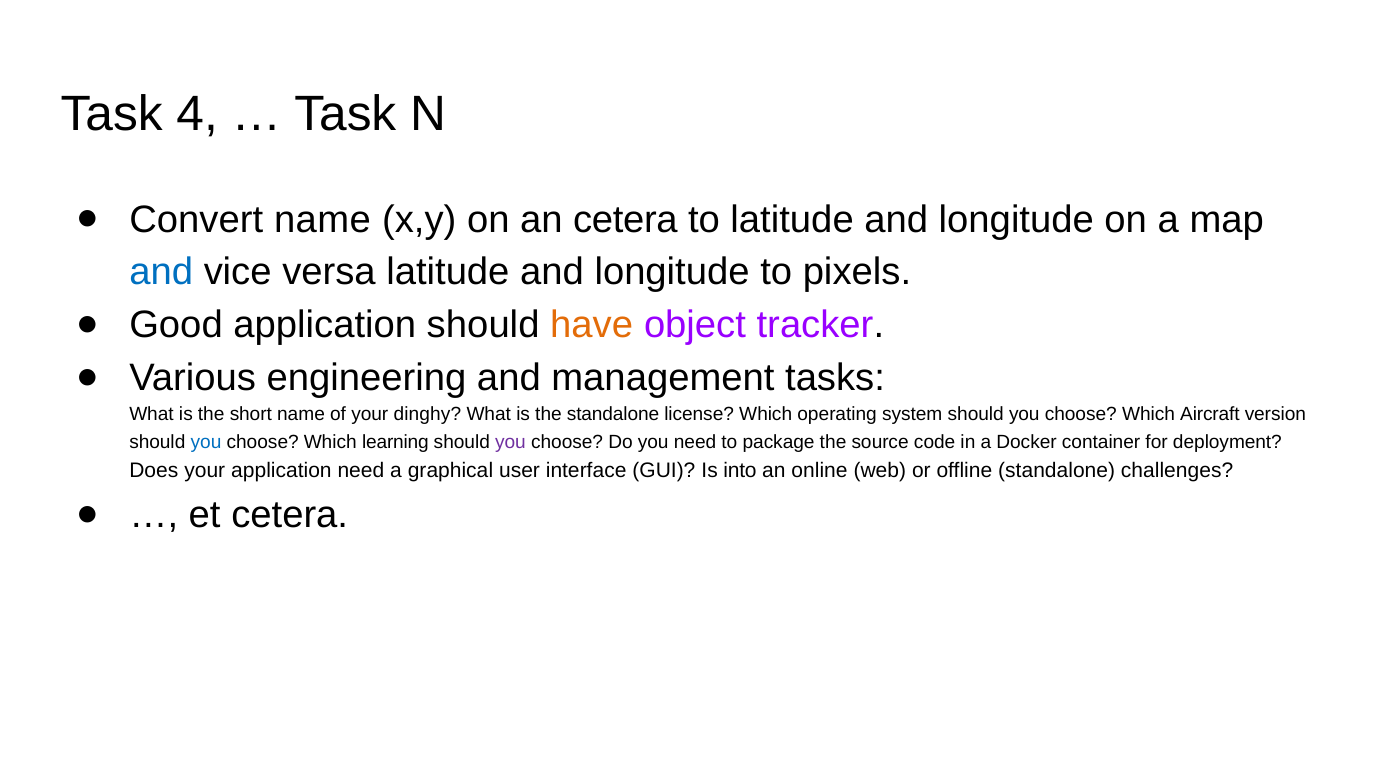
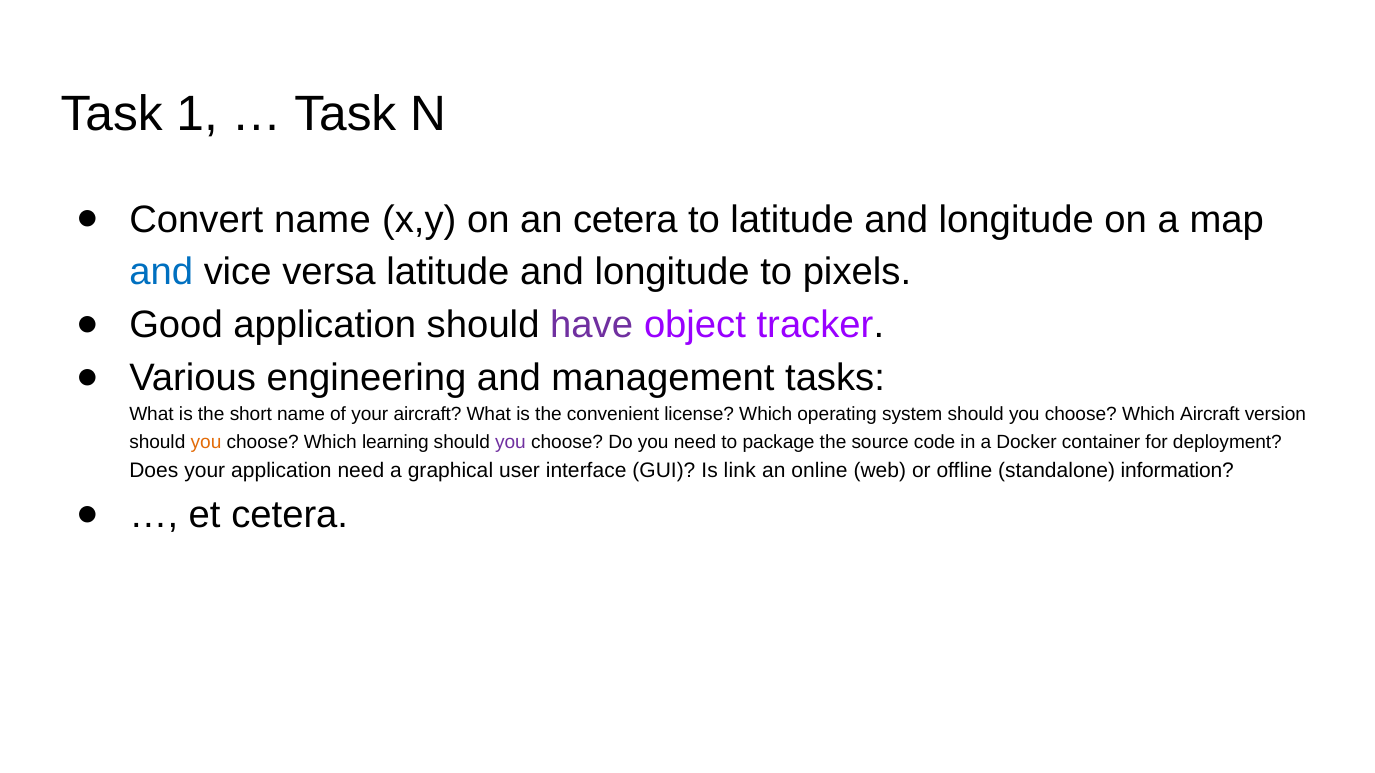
4: 4 -> 1 (197, 114)
have colour: orange -> purple (592, 325)
your dinghy: dinghy -> aircraft (428, 414)
the standalone: standalone -> convenient (613, 414)
you colour: blue -> orange (206, 443)
into: into -> link (740, 471)
challenges: challenges -> information (1177, 471)
